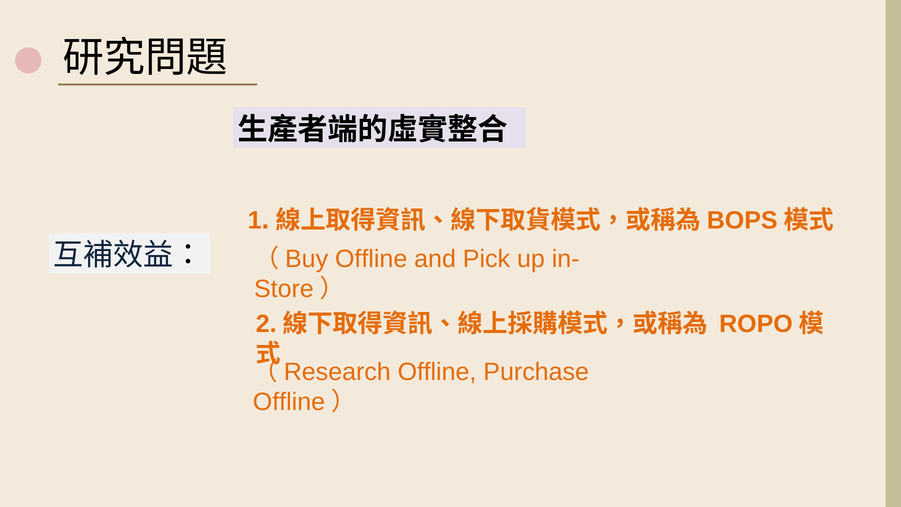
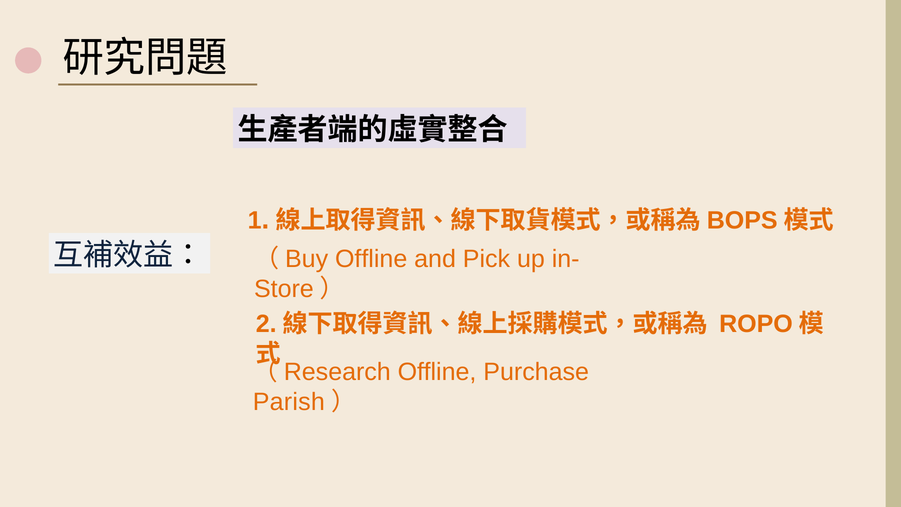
Offline: Offline -> Parish (289, 402)
